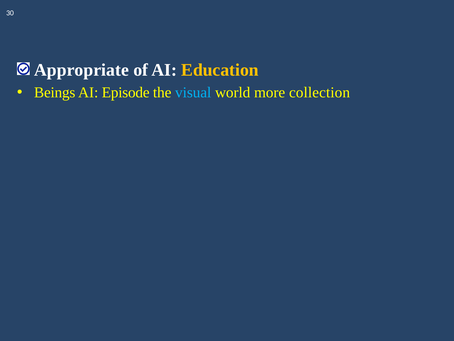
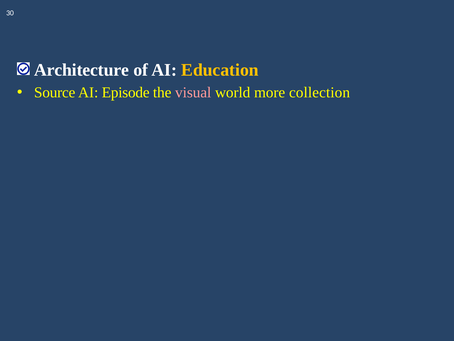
Appropriate: Appropriate -> Architecture (82, 70)
Beings: Beings -> Source (55, 92)
visual colour: light blue -> pink (193, 92)
